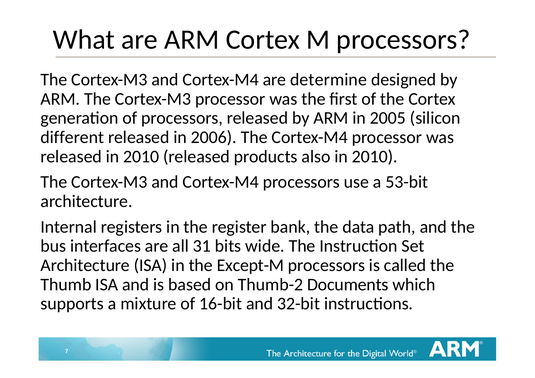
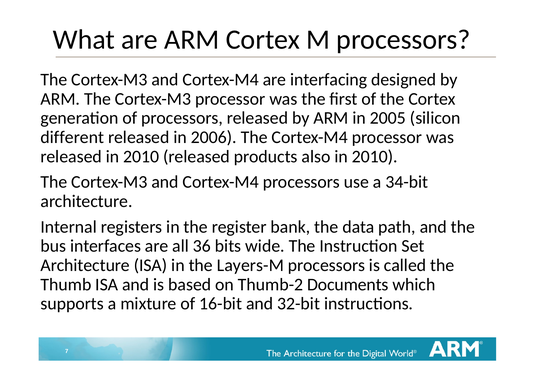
determine: determine -> interfacing (329, 80)
53-bit: 53-bit -> 34-bit (407, 182)
31: 31 -> 36 (202, 246)
Except-M: Except-M -> Layers-M (250, 265)
